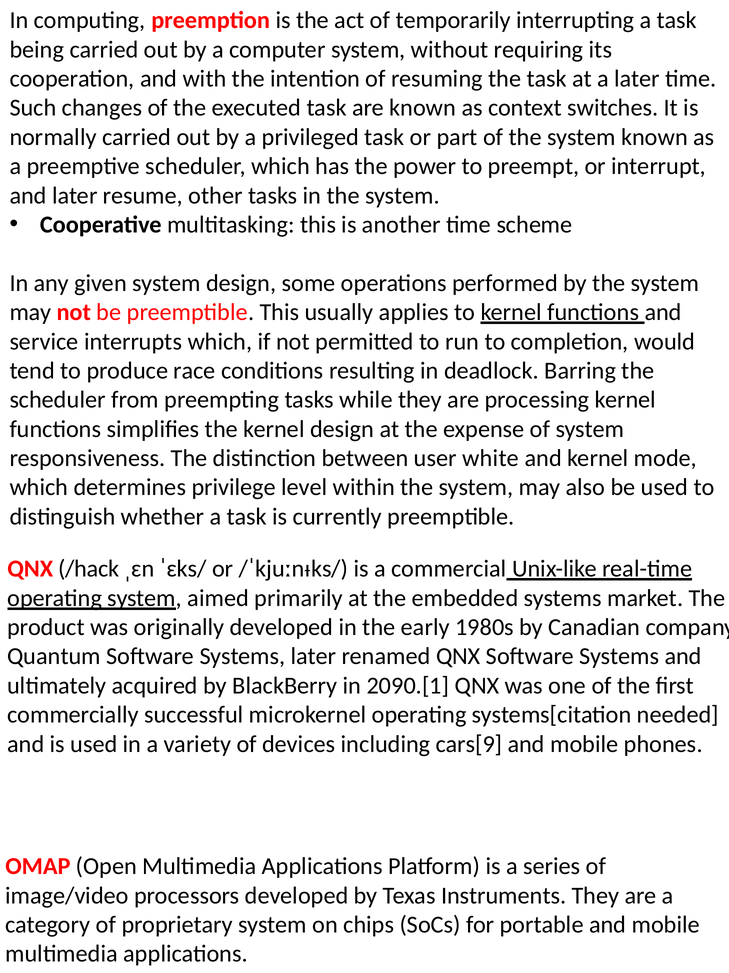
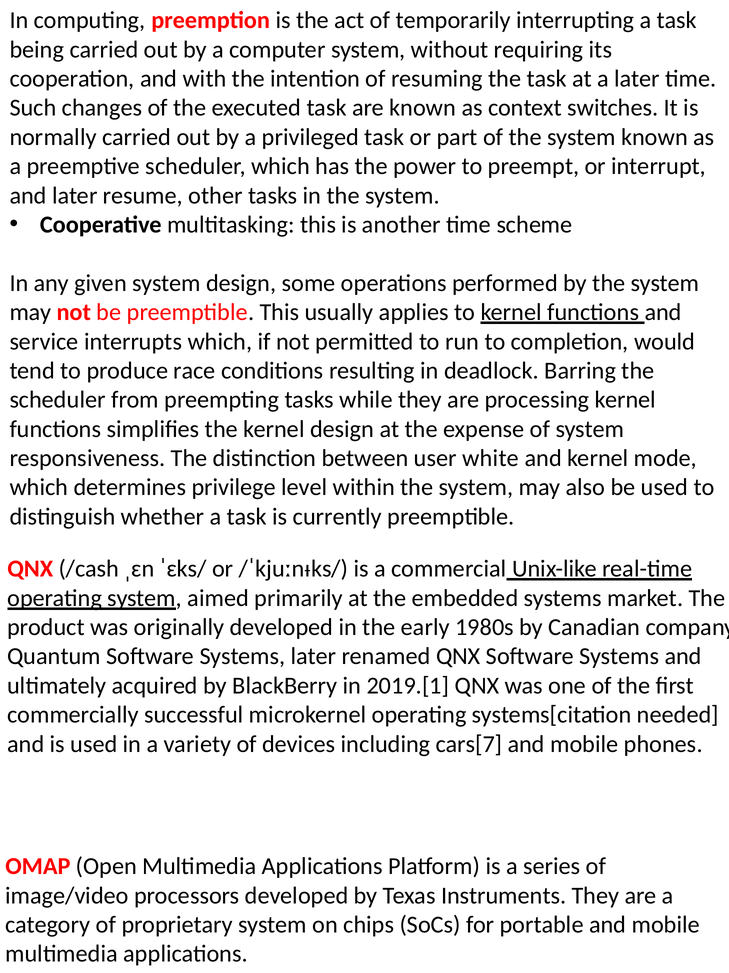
/hack: /hack -> /cash (89, 568)
2090.[1: 2090.[1 -> 2019.[1 (408, 685)
cars[9: cars[9 -> cars[7 (469, 743)
